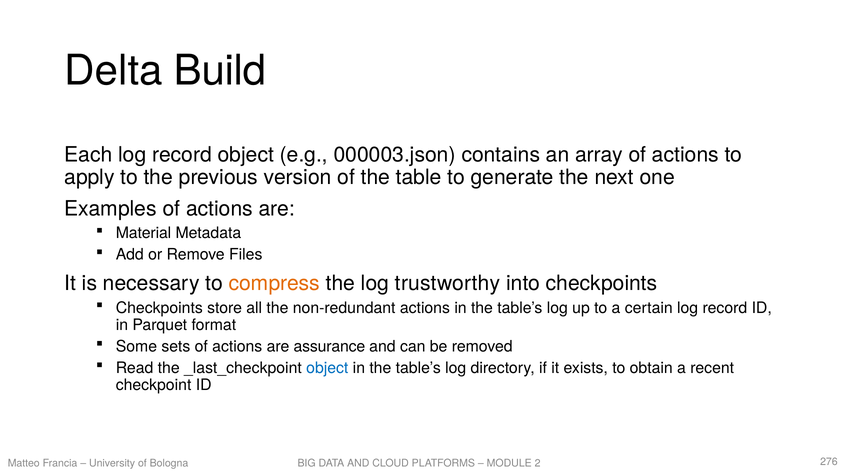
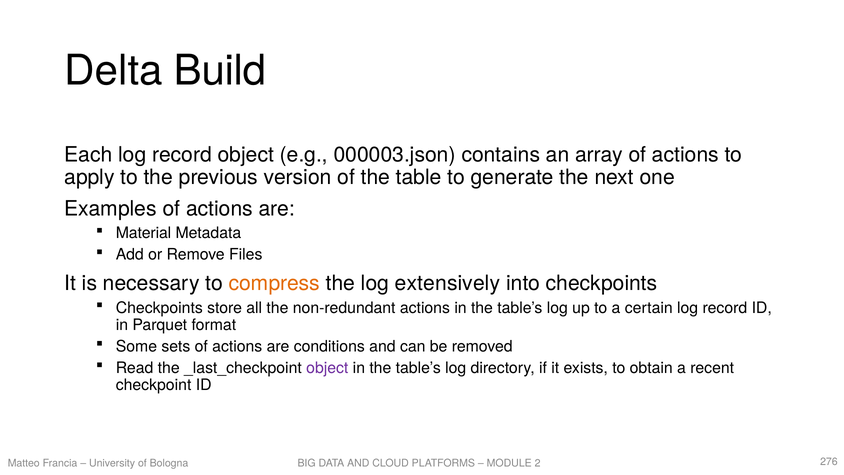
trustworthy: trustworthy -> extensively (448, 283)
assurance: assurance -> conditions (329, 346)
object colour: blue -> purple (327, 368)
